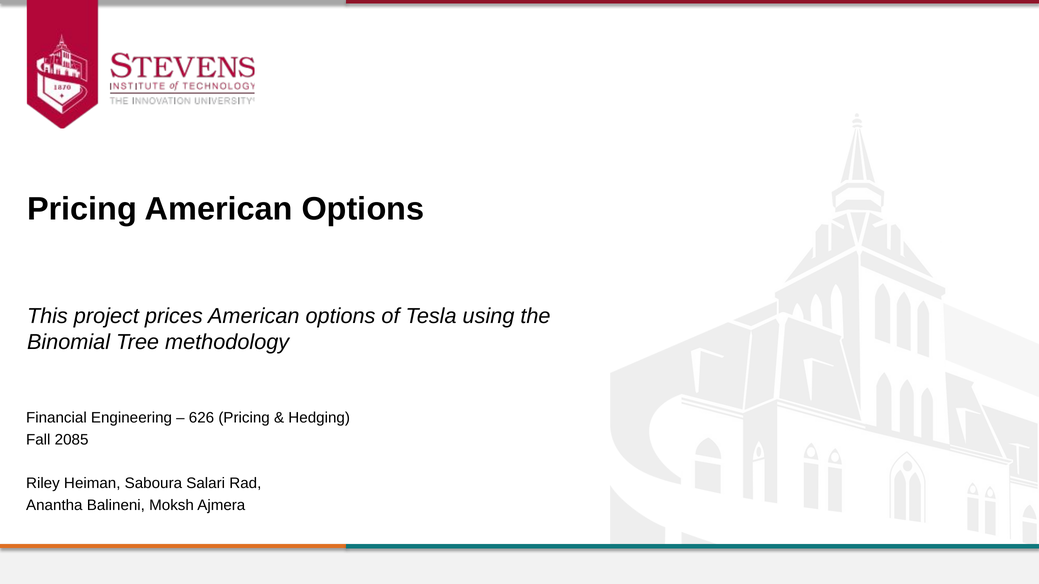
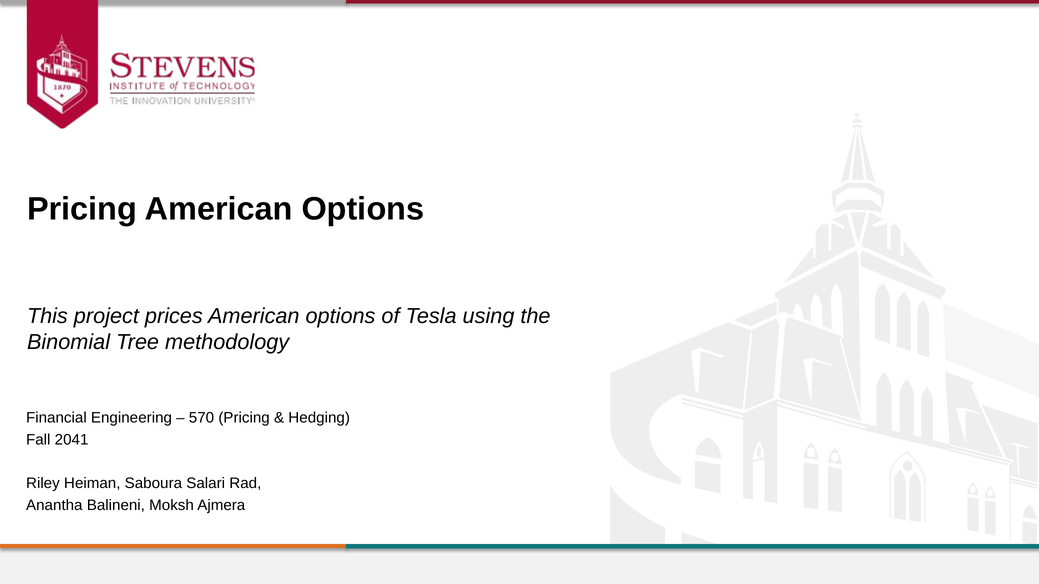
626: 626 -> 570 (202, 418)
2085: 2085 -> 2041 (72, 440)
